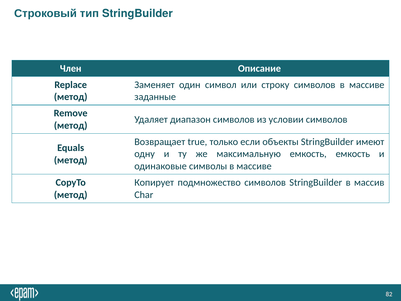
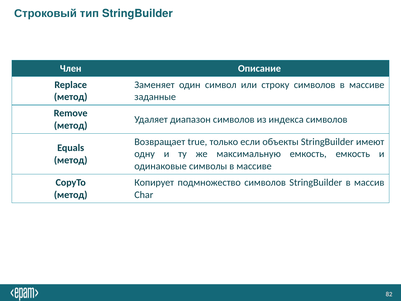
условии: условии -> индекса (286, 119)
